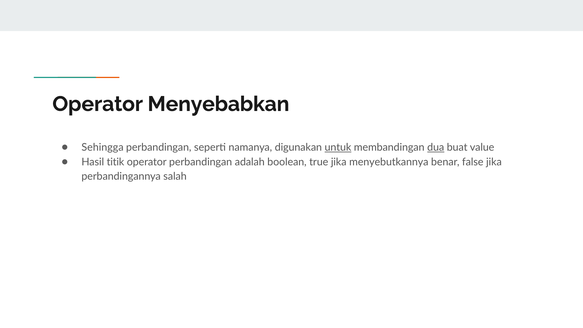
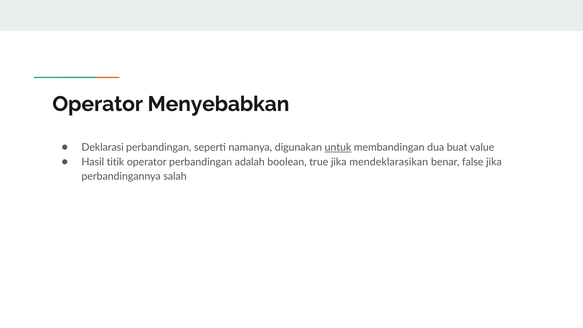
Sehingga: Sehingga -> Deklarasi (103, 147)
dua underline: present -> none (436, 147)
menyebutkannya: menyebutkannya -> mendeklarasikan (389, 162)
